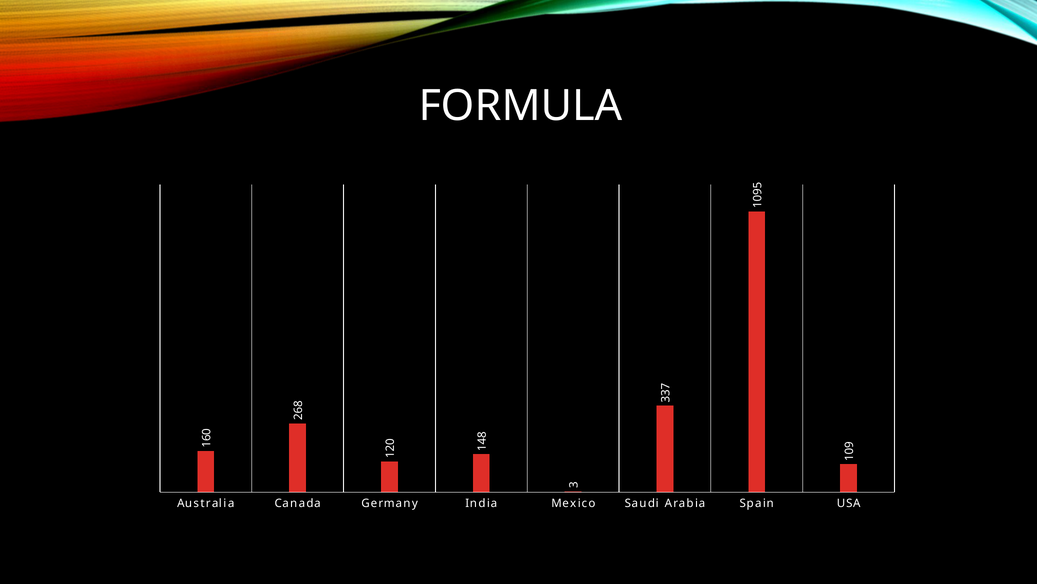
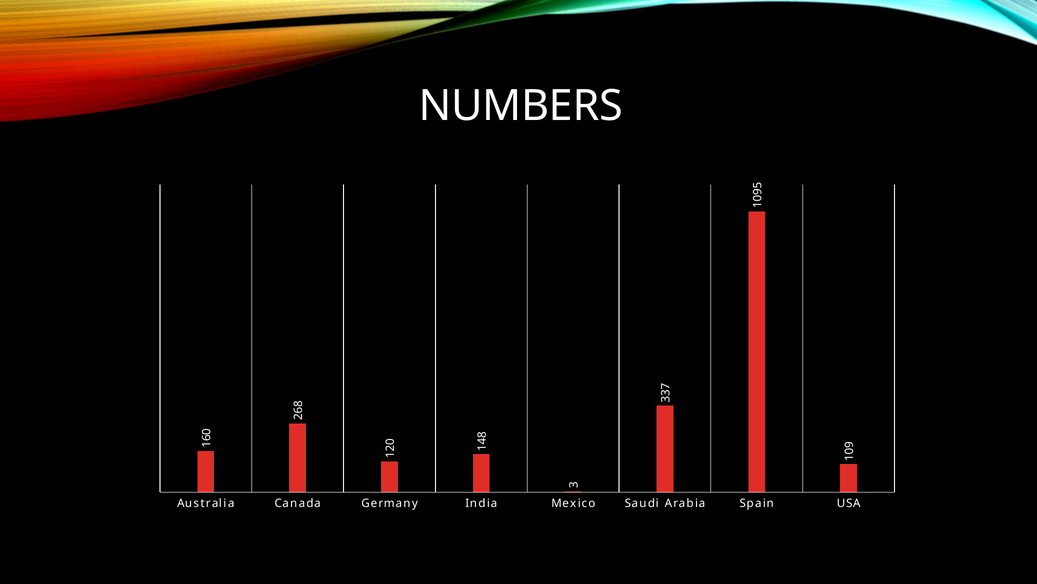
FORMULA: FORMULA -> NUMBERS (521, 106)
